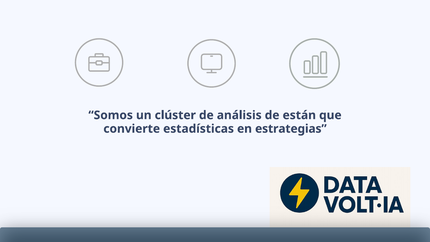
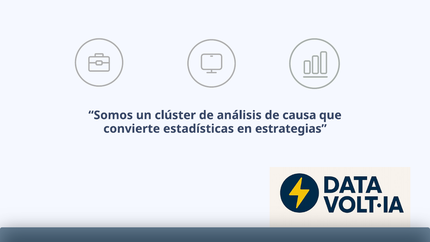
están: están -> causa (299, 115)
